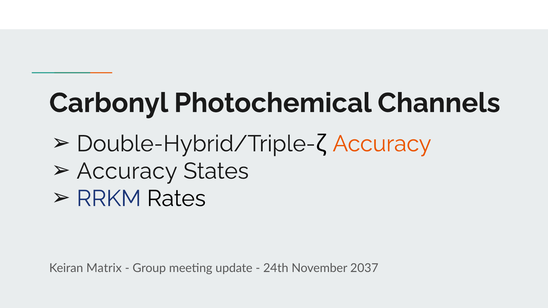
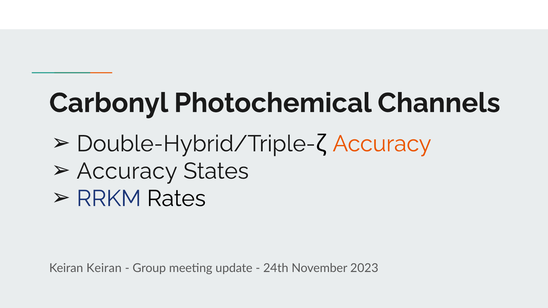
Keiran Matrix: Matrix -> Keiran (104, 268)
2037: 2037 -> 2023 (364, 268)
